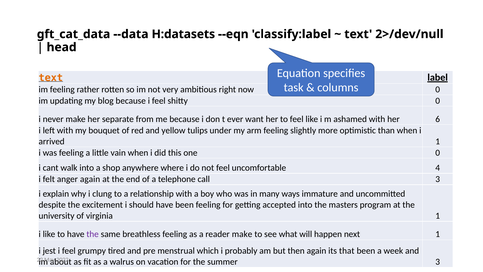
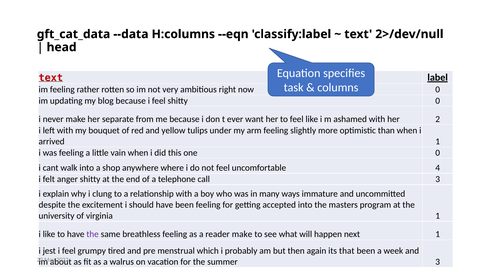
H:datasets: H:datasets -> H:columns (183, 34)
text colour: orange -> red (51, 78)
6: 6 -> 2 (438, 119)
anger again: again -> shitty (90, 179)
